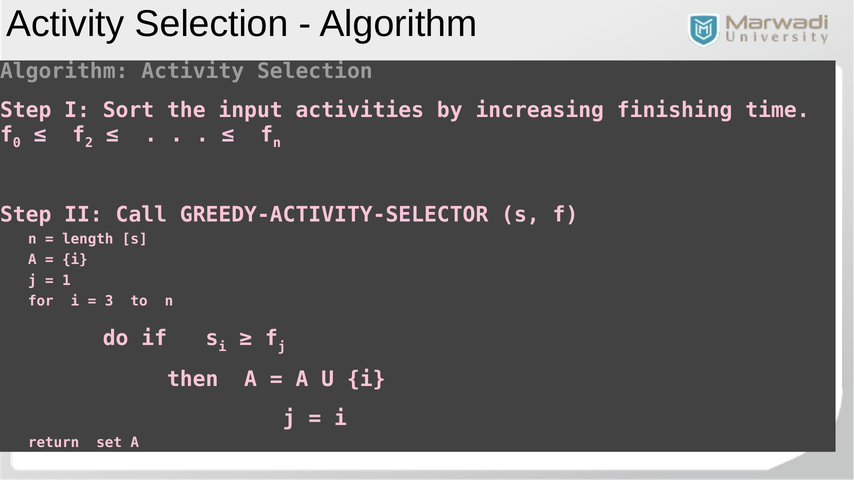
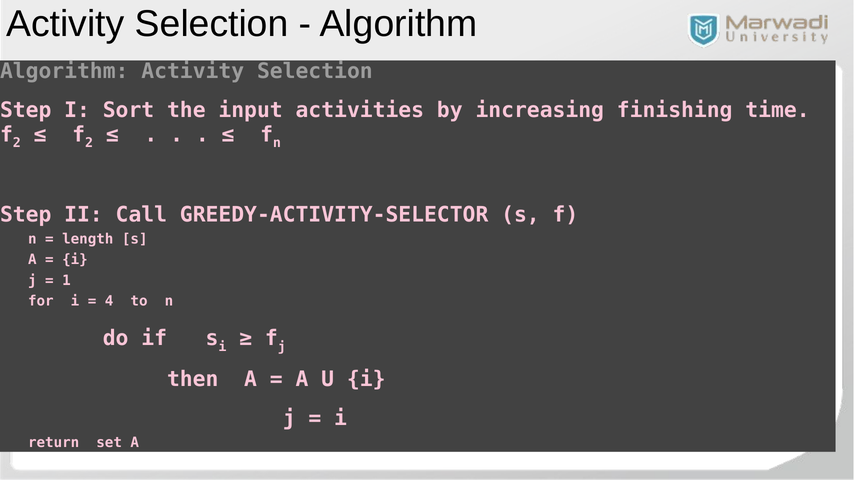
0: 0 -> 2 (17, 143)
3: 3 -> 4 (109, 301)
